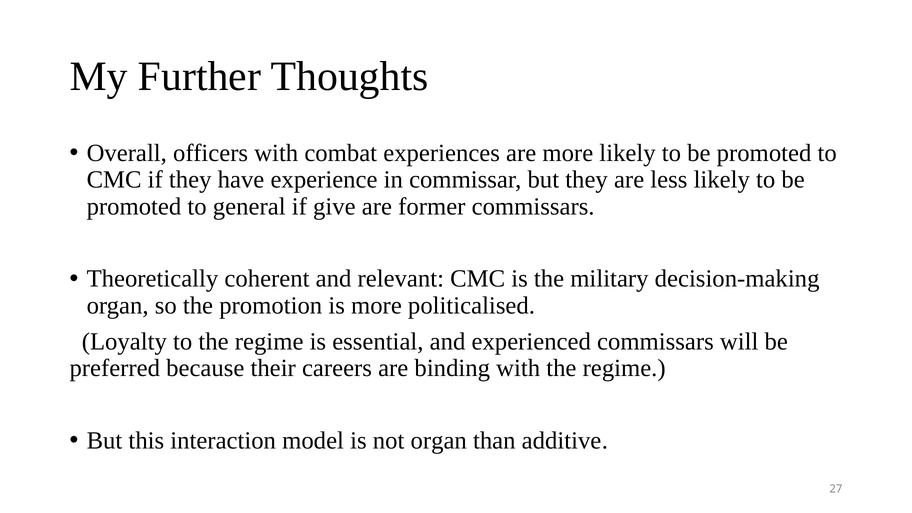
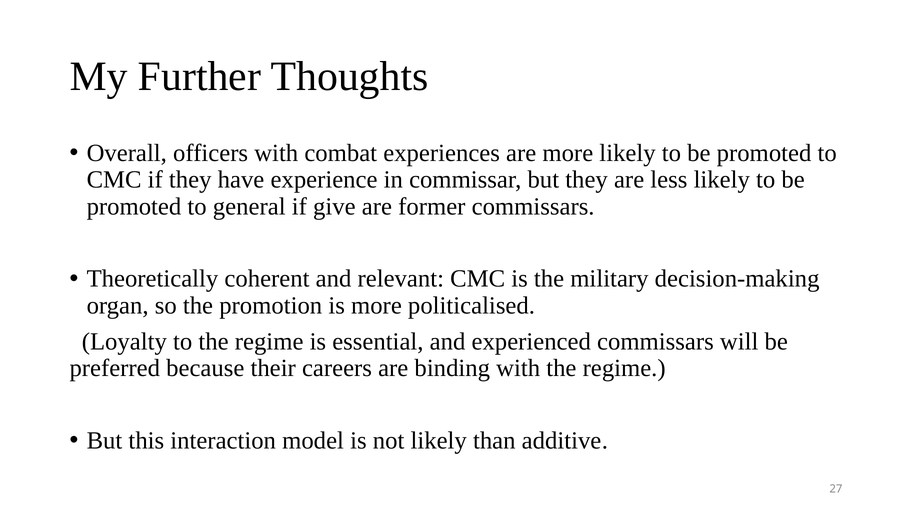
not organ: organ -> likely (439, 441)
